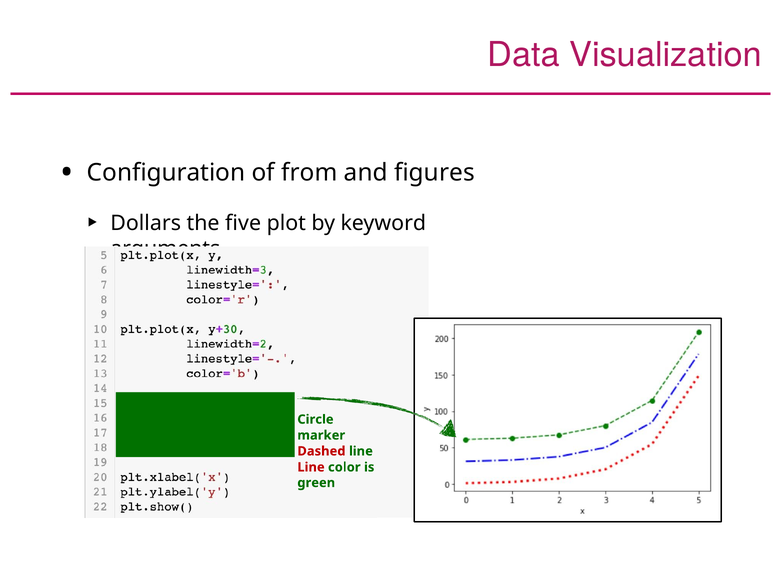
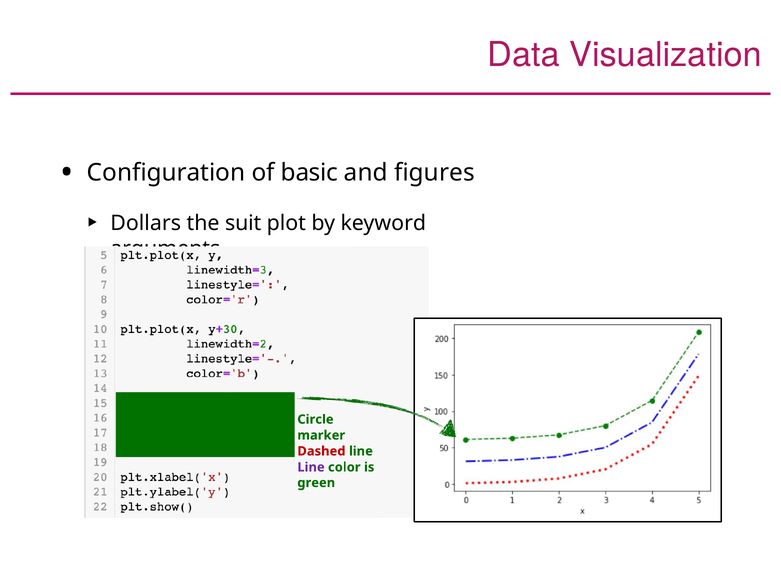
from: from -> basic (309, 172)
five: five -> suit (243, 223)
Line colour: red -> purple (311, 467)
